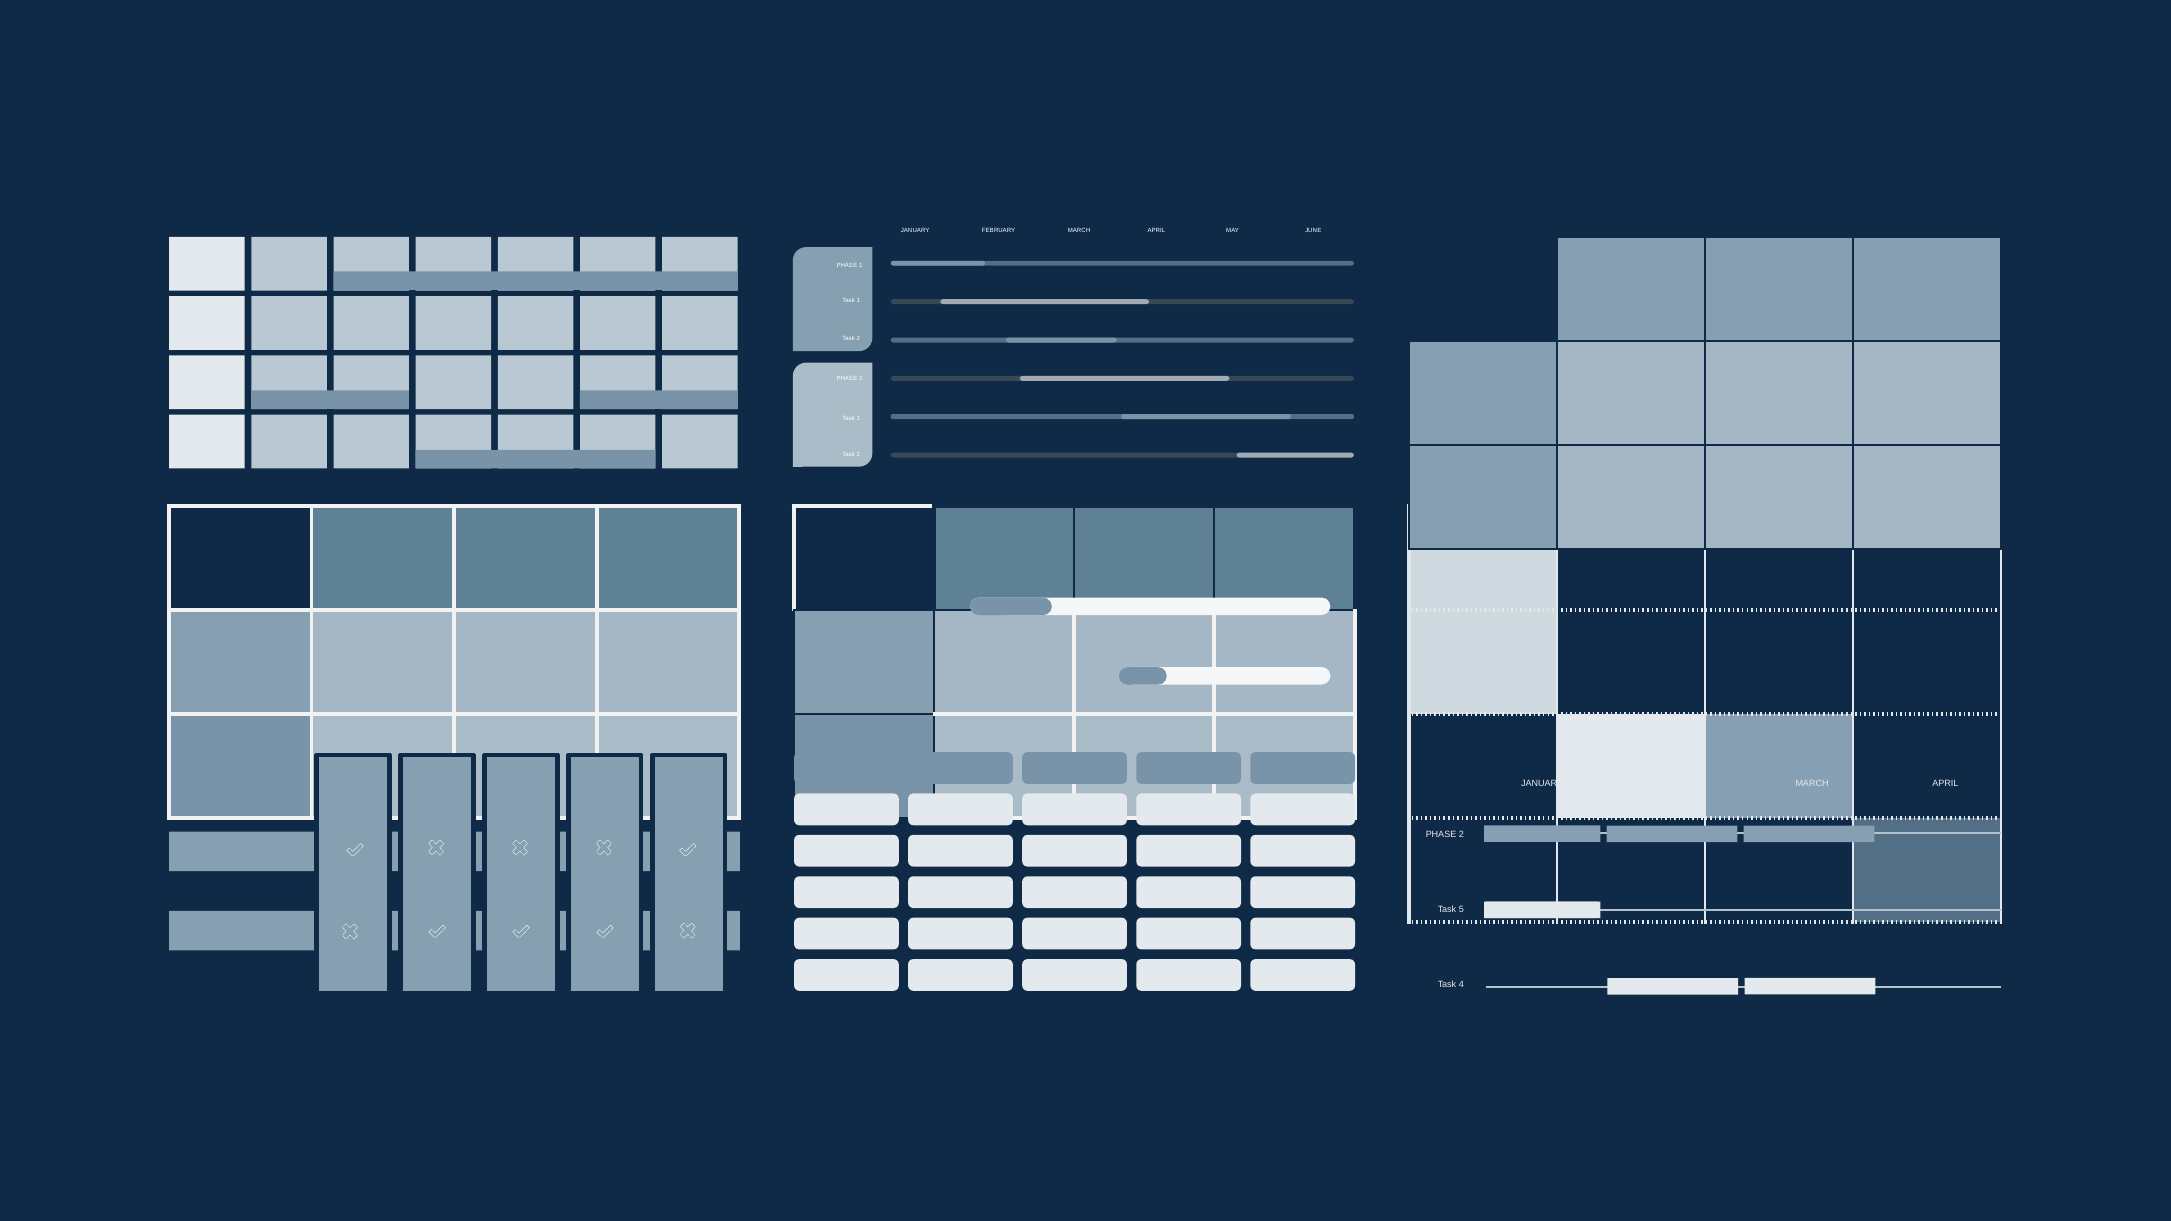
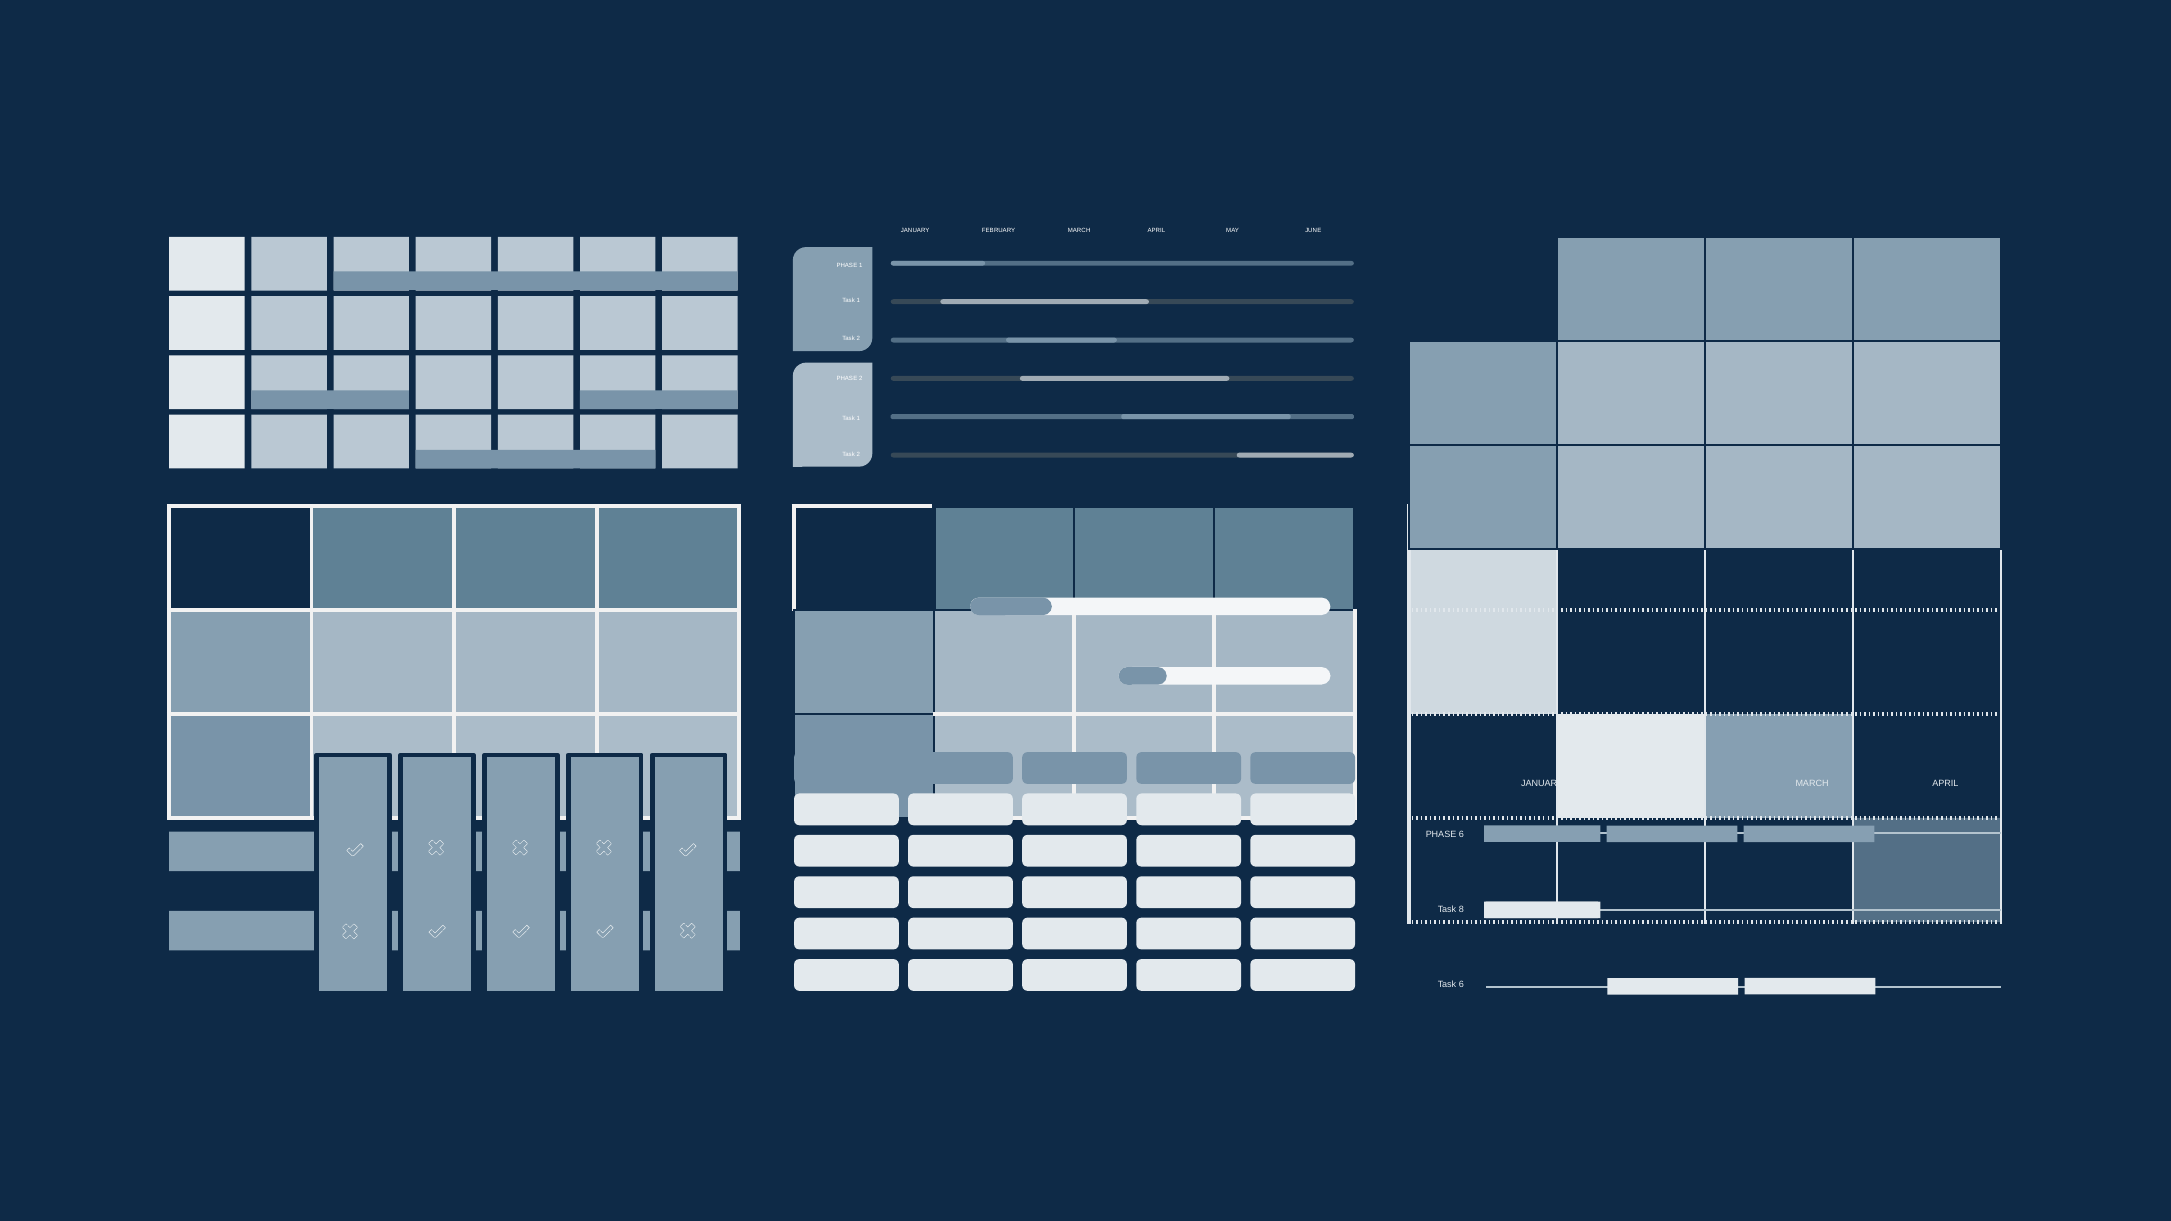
2: 2 -> 6 (1461, 834)
5: 5 -> 8 (1461, 909)
Task 4: 4 -> 6 (1461, 984)
